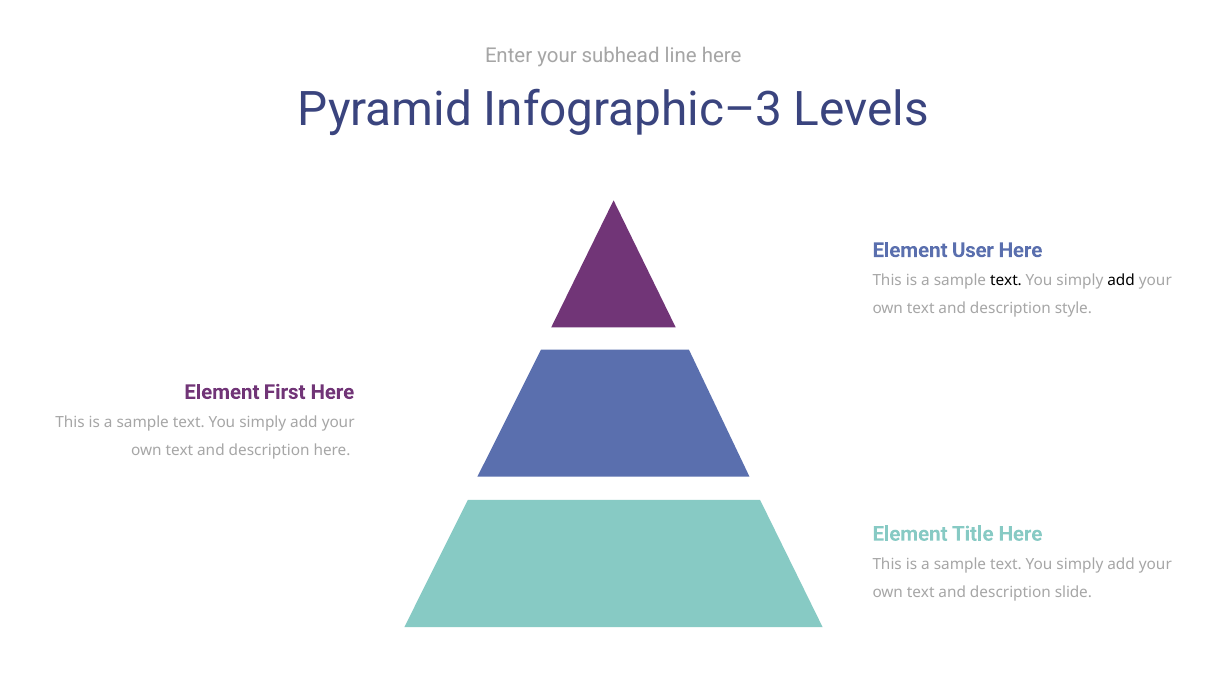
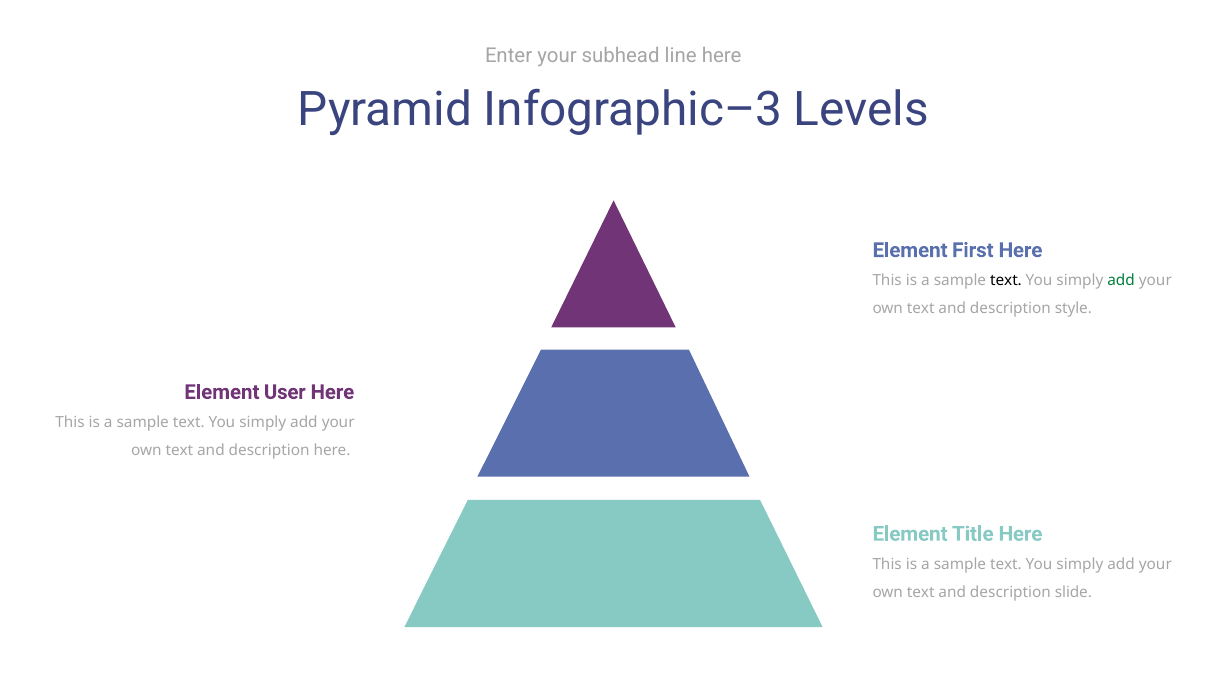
User: User -> First (973, 250)
add colour: black -> green (1121, 281)
First: First -> User (285, 392)
